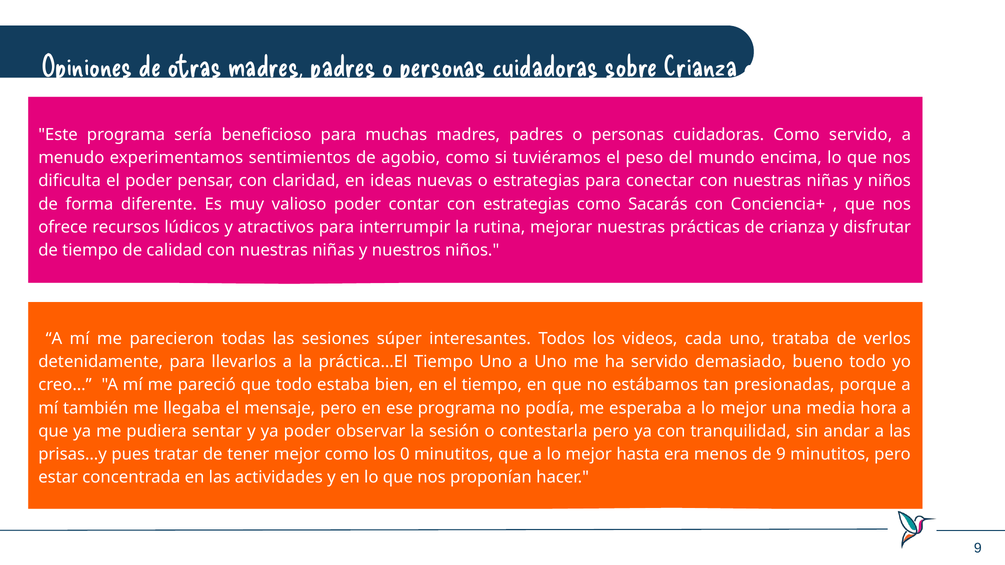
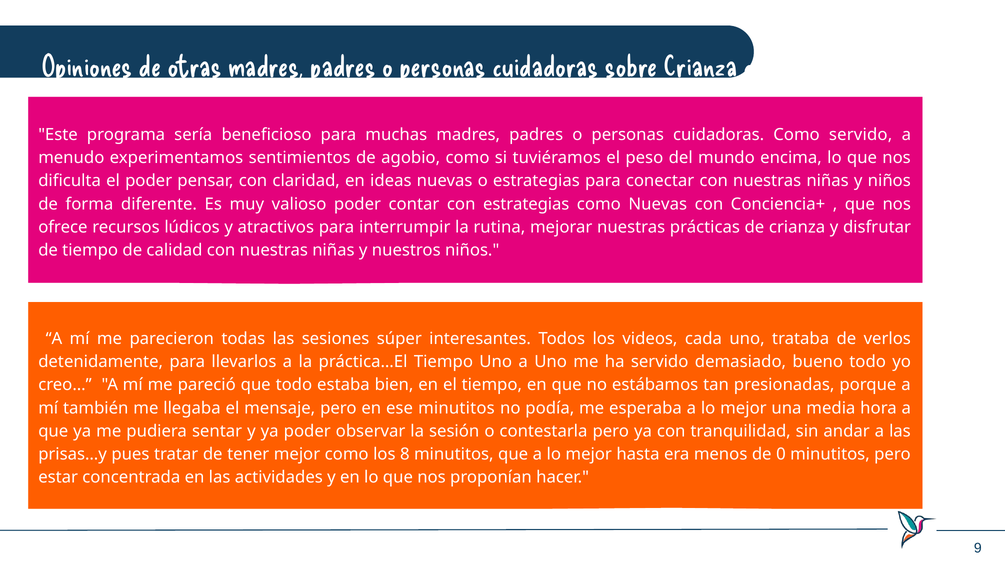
como Sacarás: Sacarás -> Nuevas (658, 204)
ese programa: programa -> minutitos (456, 408)
0: 0 -> 8 (405, 455)
de 9: 9 -> 0 (781, 455)
